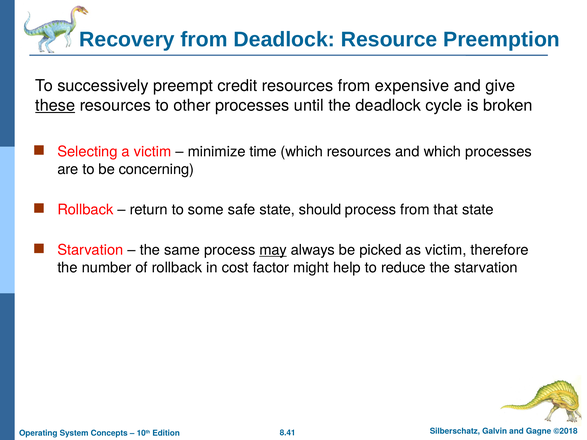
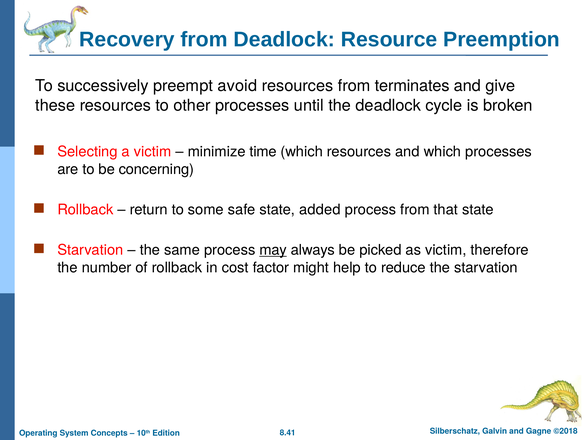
credit: credit -> avoid (237, 86)
expensive: expensive -> terminates (412, 86)
these underline: present -> none (55, 105)
should: should -> added (320, 210)
